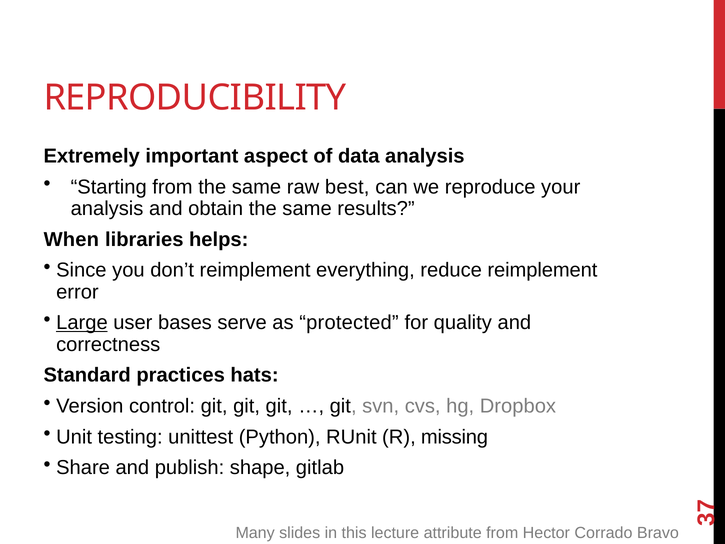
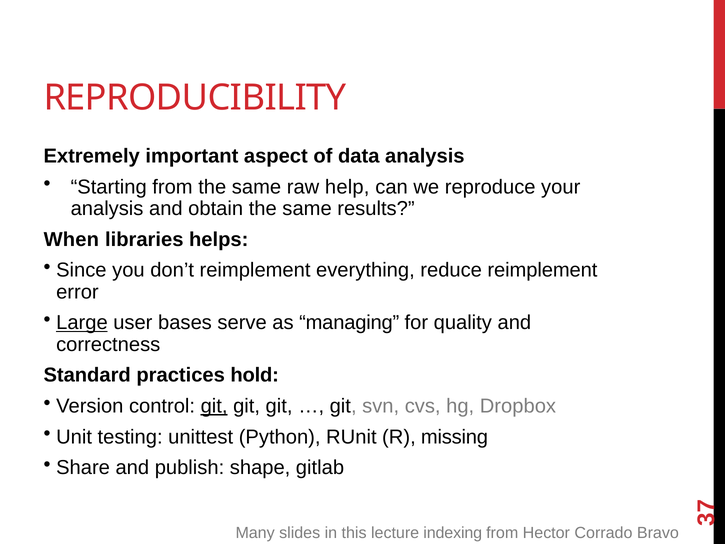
best: best -> help (347, 187)
protected: protected -> managing (349, 323)
hats: hats -> hold (255, 375)
git underline: none -> present (214, 406)
attribute: attribute -> indexing (453, 532)
